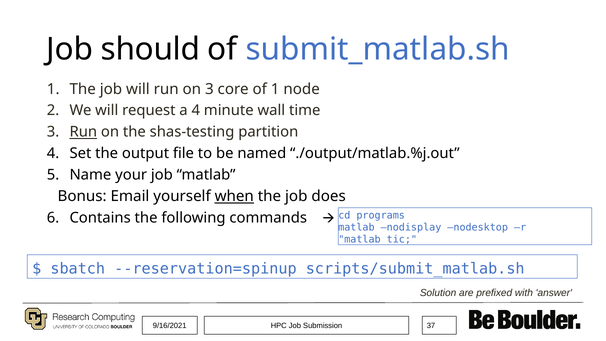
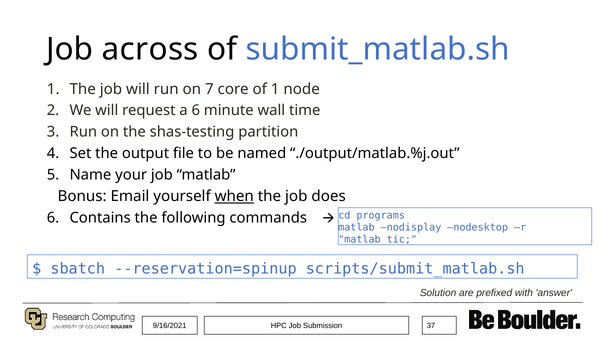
should: should -> across (150, 49)
on 3: 3 -> 7 (209, 89)
a 4: 4 -> 6 (196, 111)
Run underline: present -> none (83, 132)
